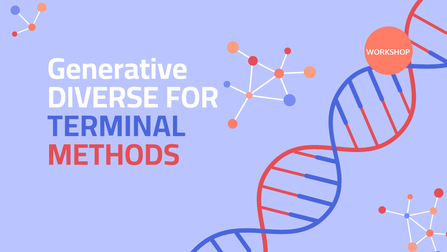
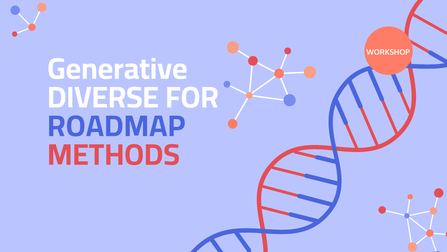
TERMINAL: TERMINAL -> ROADMAP (116, 126)
